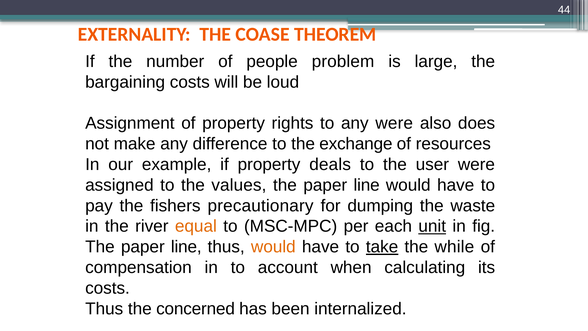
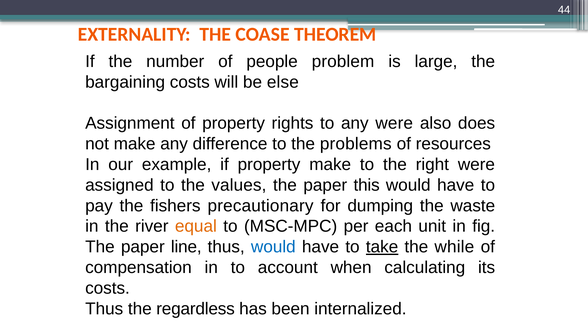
loud: loud -> else (283, 82)
exchange: exchange -> problems (356, 144)
property deals: deals -> make (330, 164)
user: user -> right (432, 164)
line: line -> this (367, 185)
unit underline: present -> none (432, 226)
would colour: orange -> blue (273, 247)
concerned: concerned -> regardless (196, 309)
